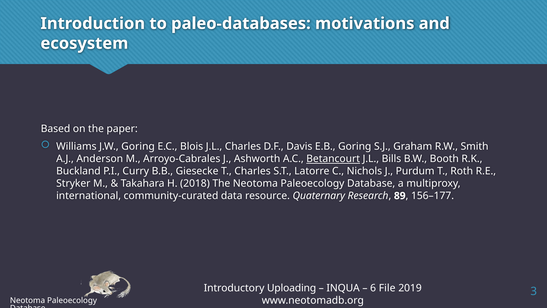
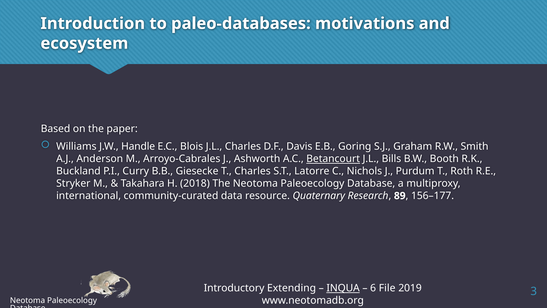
J.W Goring: Goring -> Handle (138, 146)
Uploading: Uploading -> Extending (292, 288)
INQUA underline: none -> present (343, 288)
